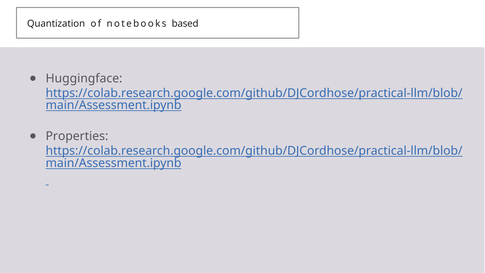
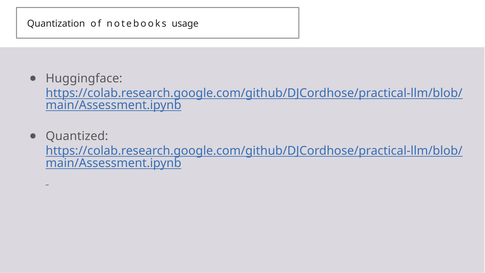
based: based -> usage (185, 24)
Properties: Properties -> Quantized (77, 136)
